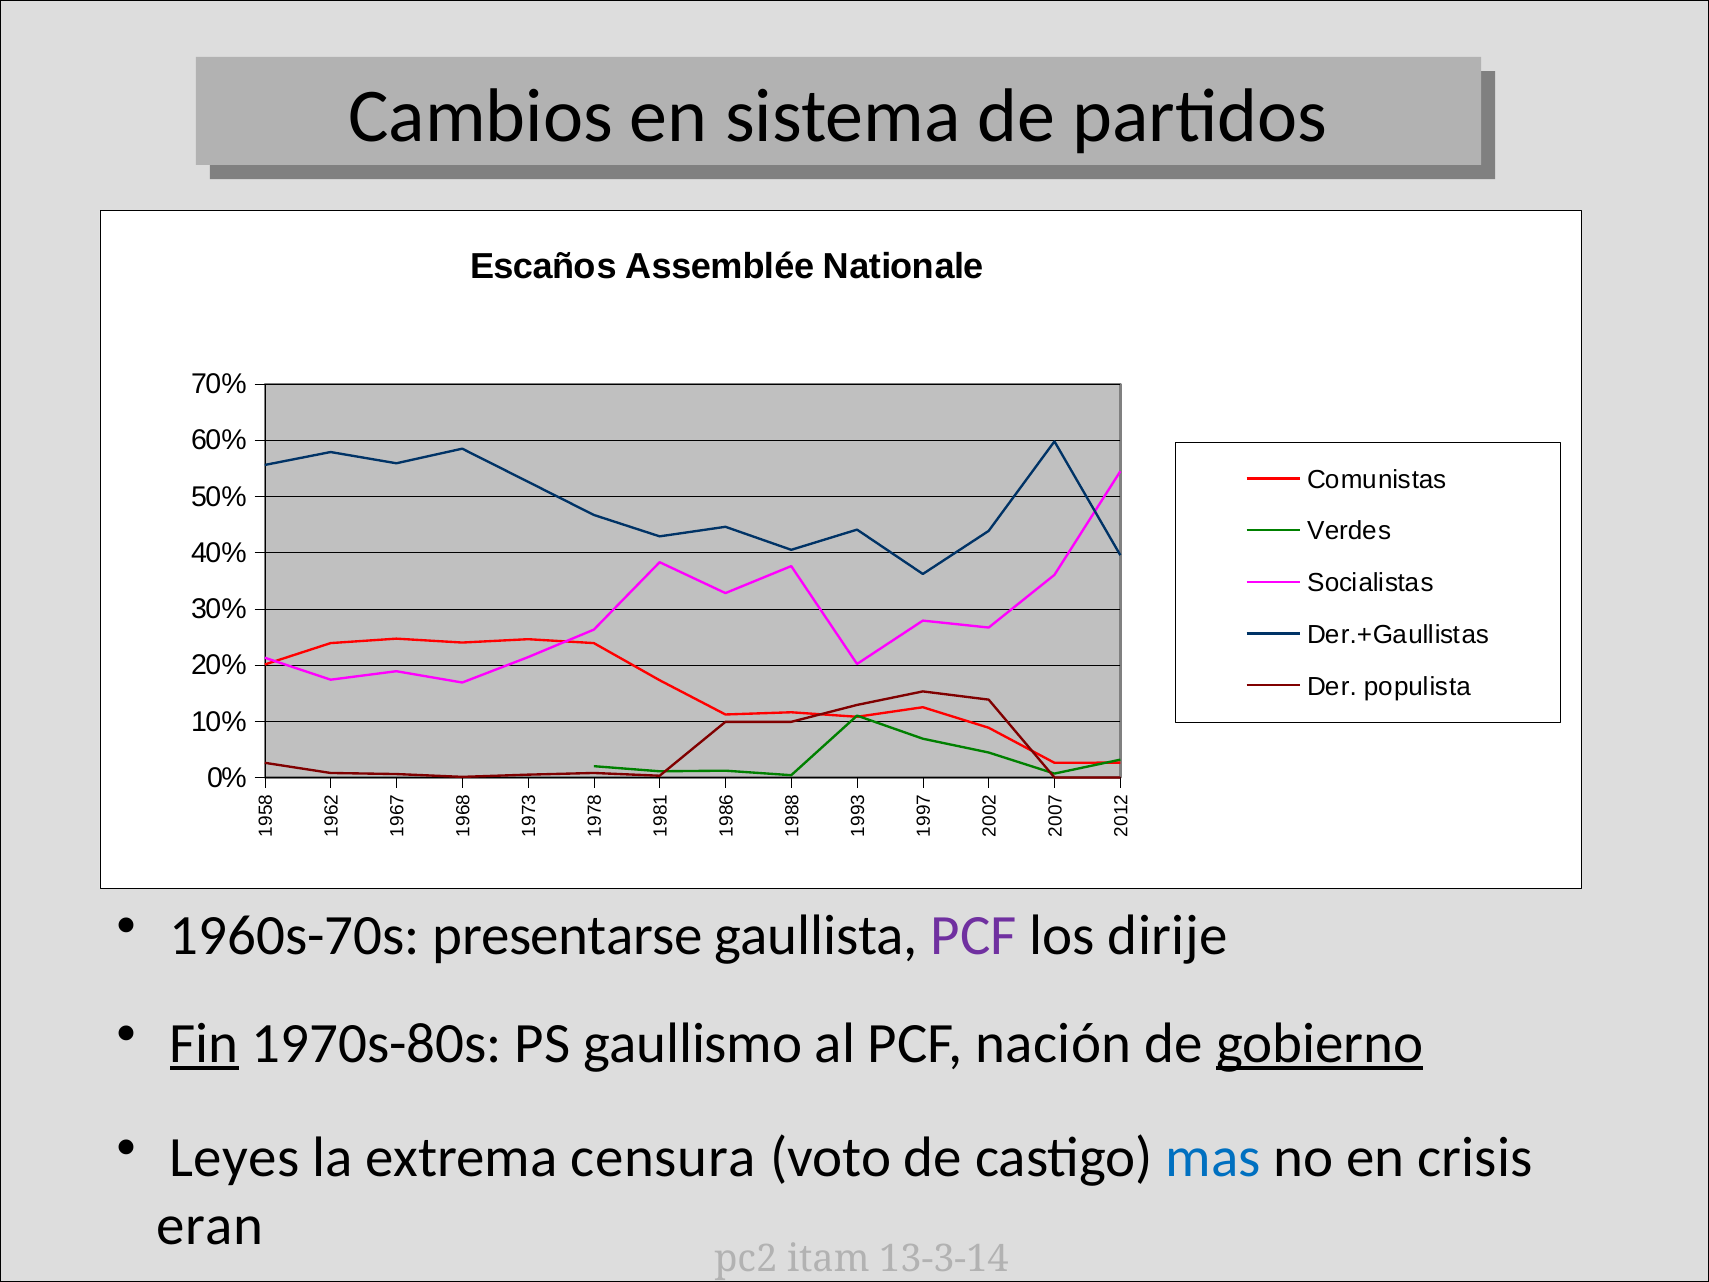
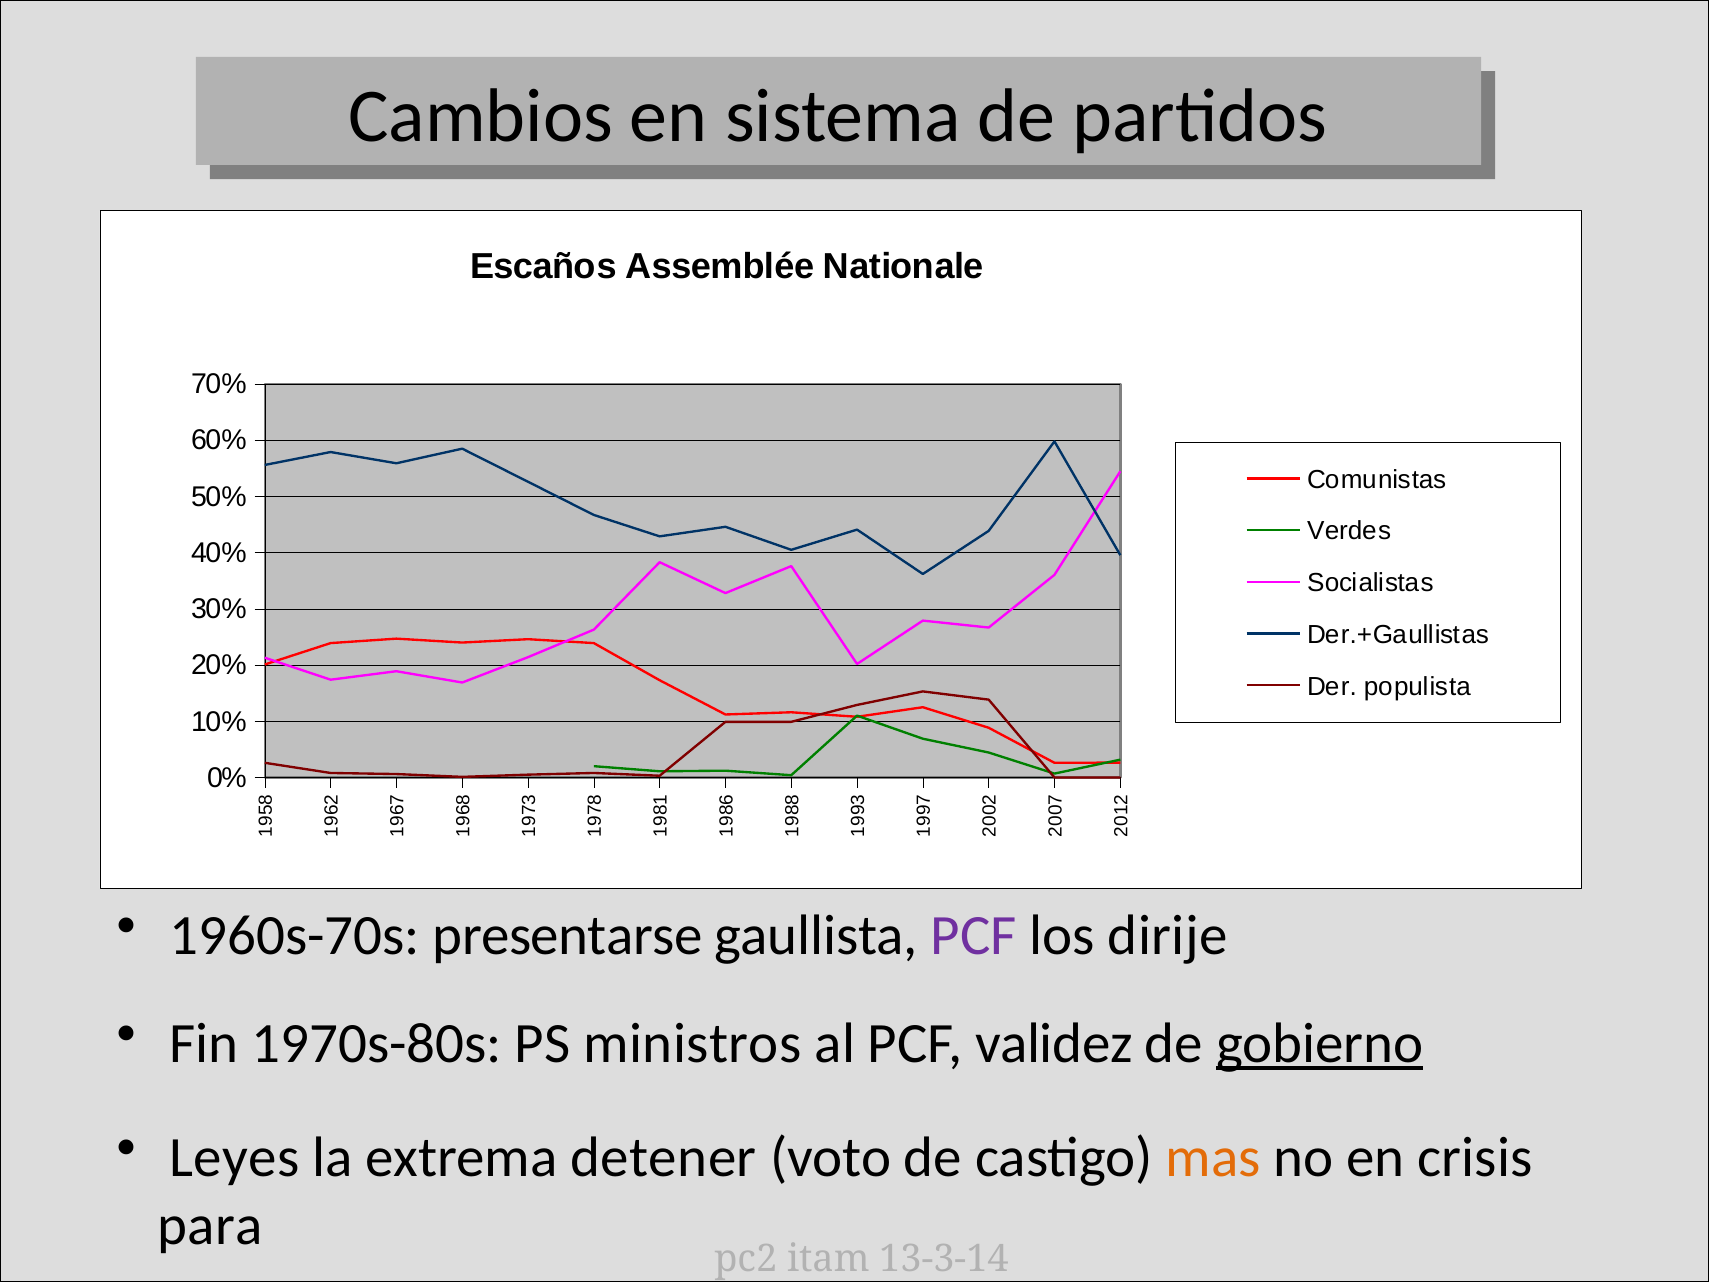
Fin underline: present -> none (204, 1043)
gaullismo: gaullismo -> ministros (692, 1043)
nación: nación -> validez (1054, 1043)
censura: censura -> detener (664, 1157)
mas colour: blue -> orange (1213, 1157)
eran: eran -> para (210, 1226)
